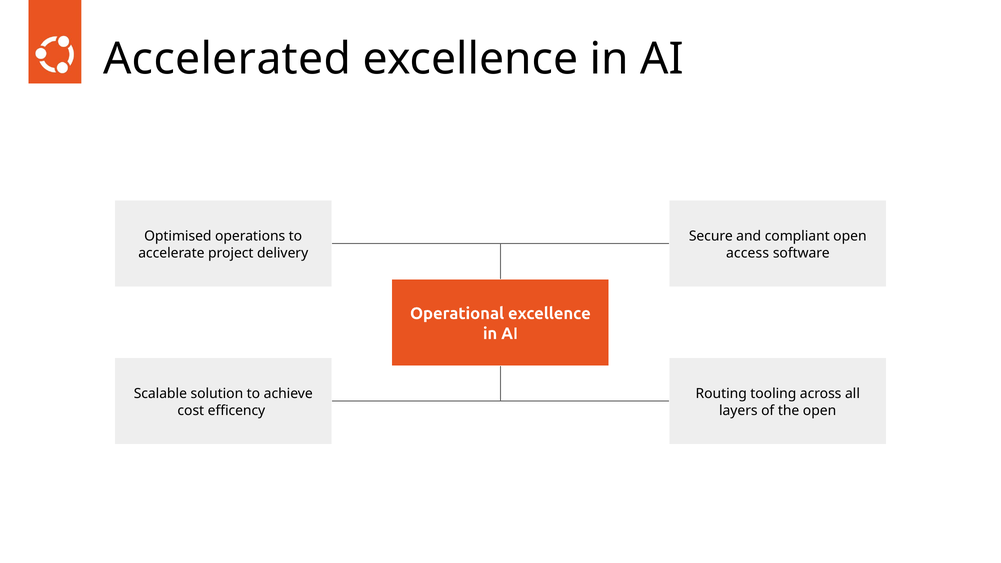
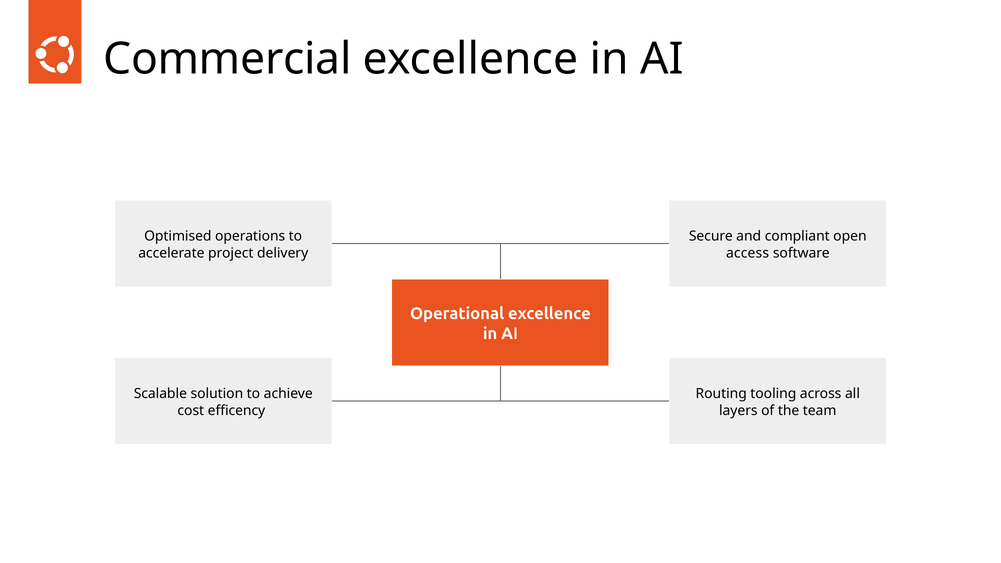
Accelerated: Accelerated -> Commercial (227, 59)
the open: open -> team (820, 410)
